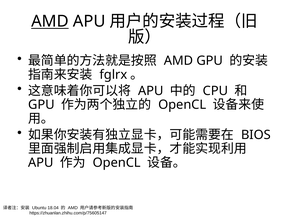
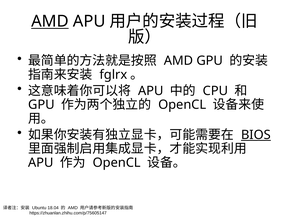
BIOS underline: none -> present (256, 135)
